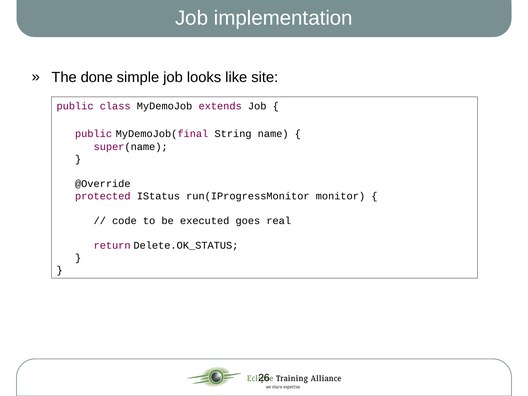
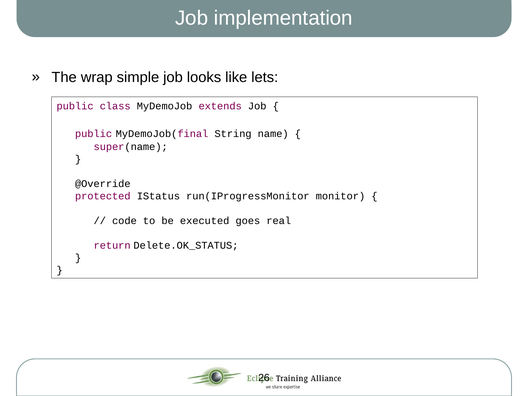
done: done -> wrap (97, 77)
site: site -> lets (265, 77)
